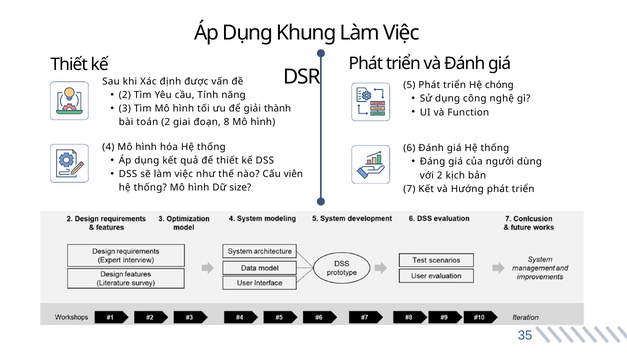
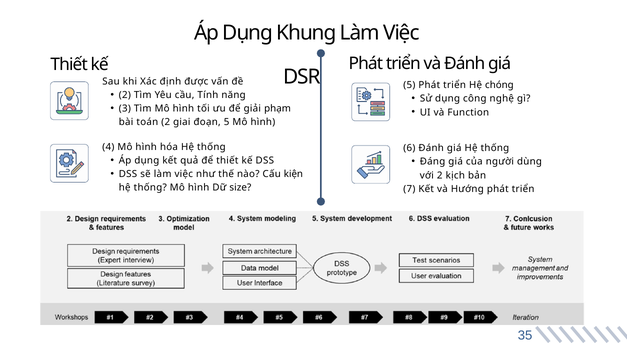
thành: thành -> phạm (278, 109)
đoạn 8: 8 -> 5 (227, 122)
viên: viên -> kiện (293, 174)
